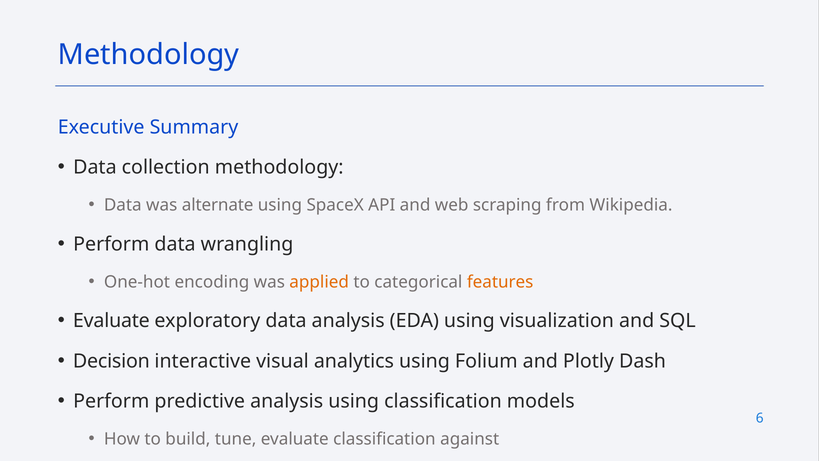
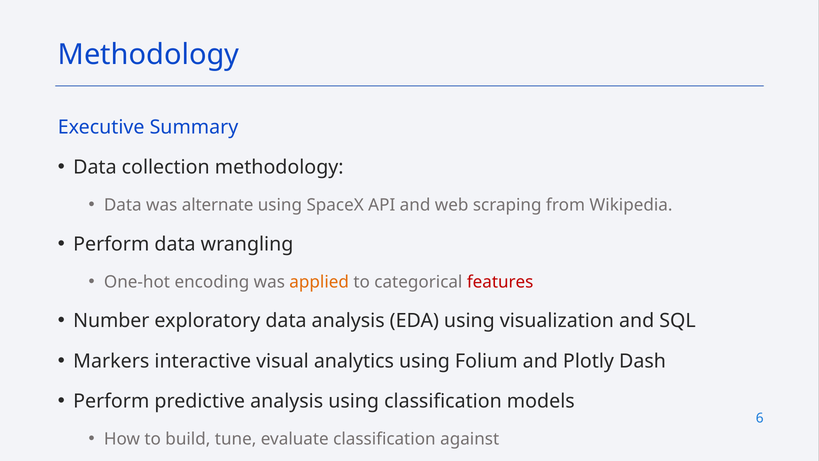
features colour: orange -> red (500, 282)
Evaluate: Evaluate -> Number (111, 321)
Decision: Decision -> Markers (111, 361)
